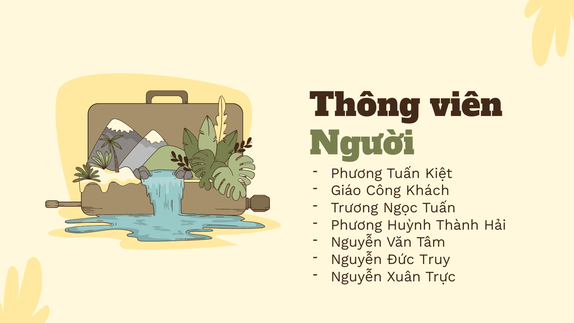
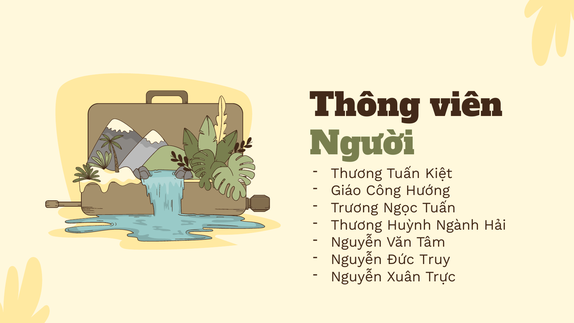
Phương: Phương -> Thương (356, 173)
Khách: Khách -> Hướng (428, 190)
Phương: Phương -> Thương (356, 225)
Thành: Thành -> Ngành (458, 225)
